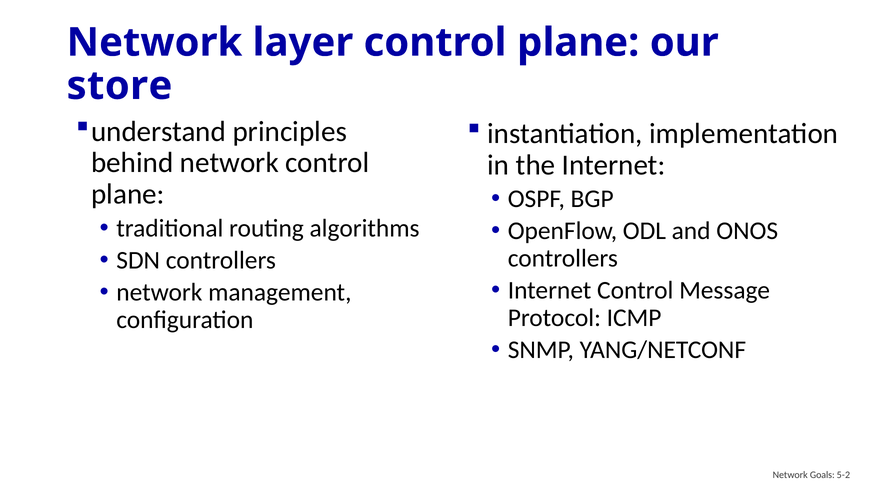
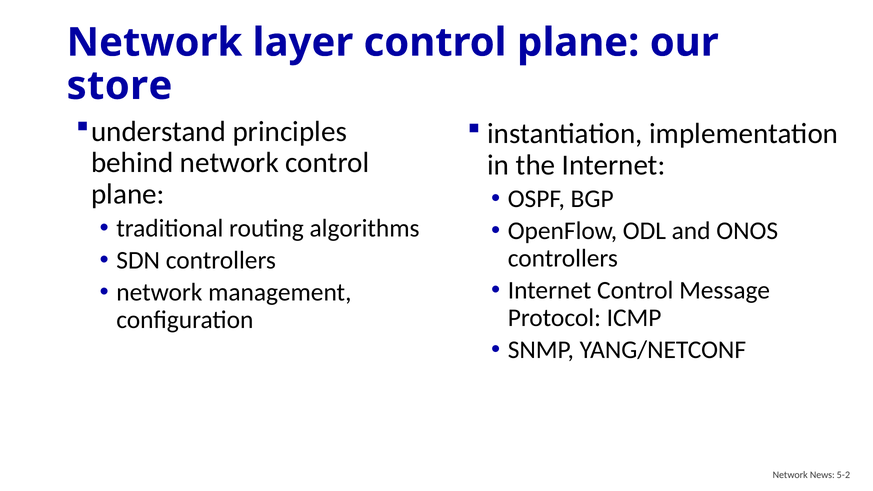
Goals: Goals -> News (822, 475)
